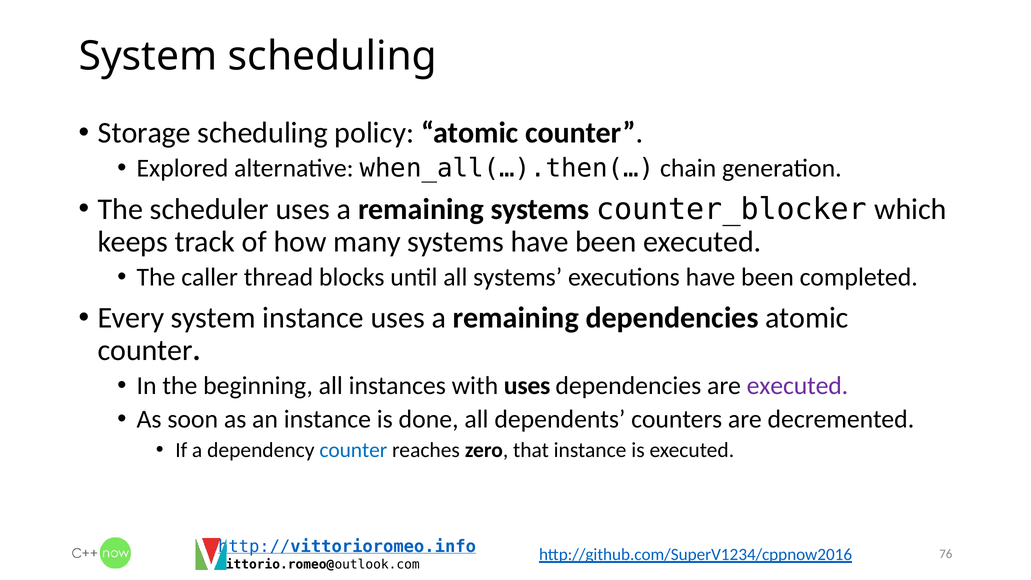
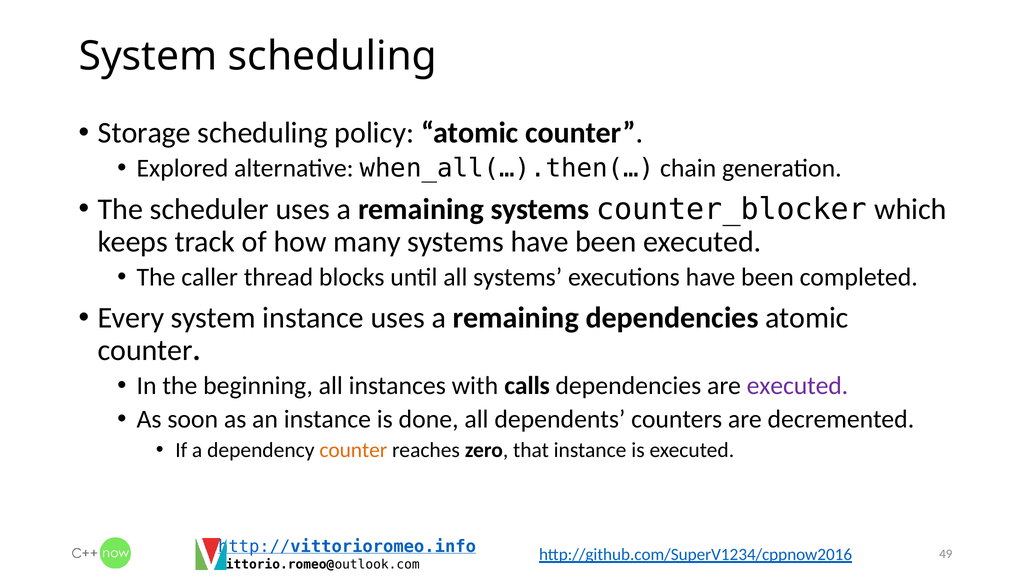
with uses: uses -> calls (527, 386)
counter colour: blue -> orange (353, 450)
76: 76 -> 49 (946, 554)
